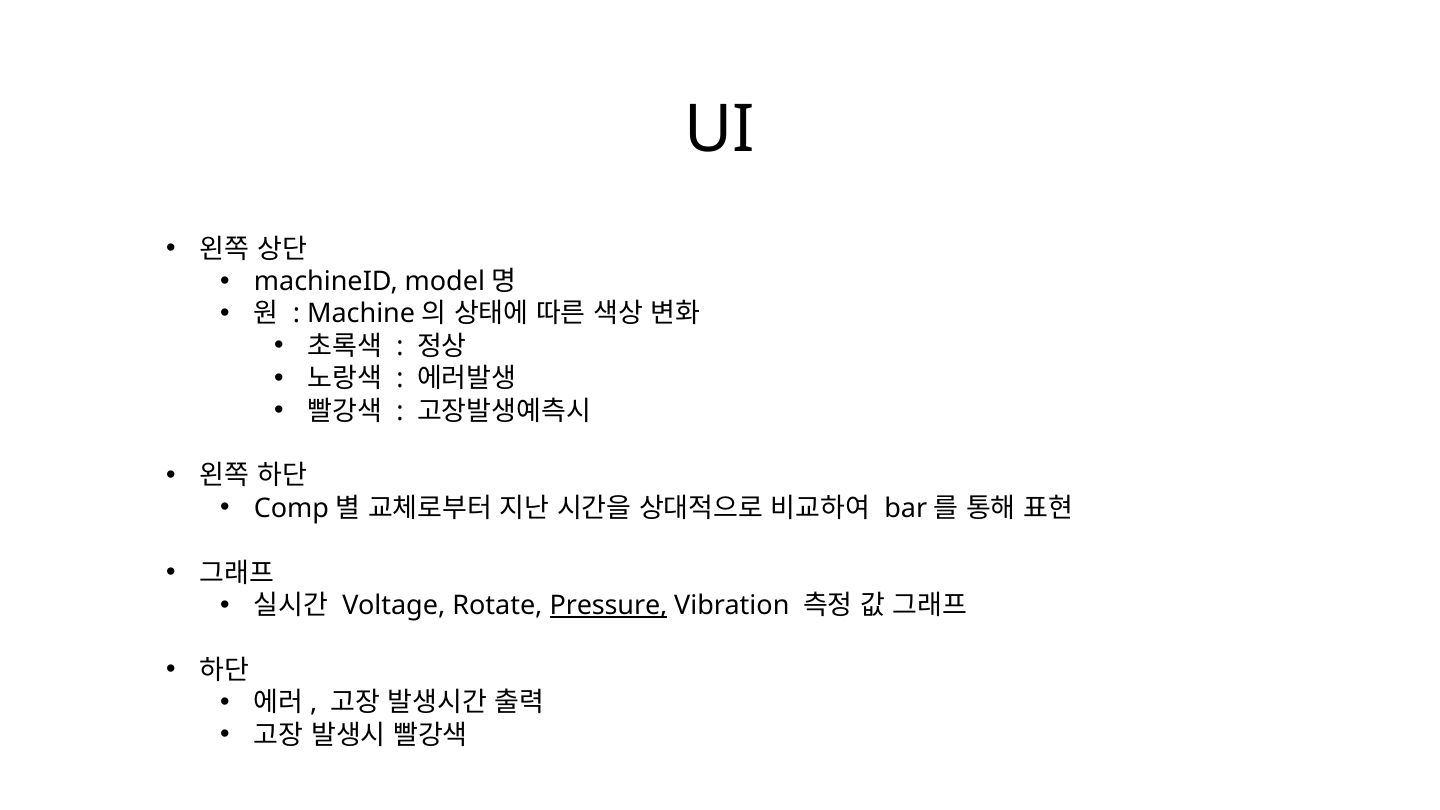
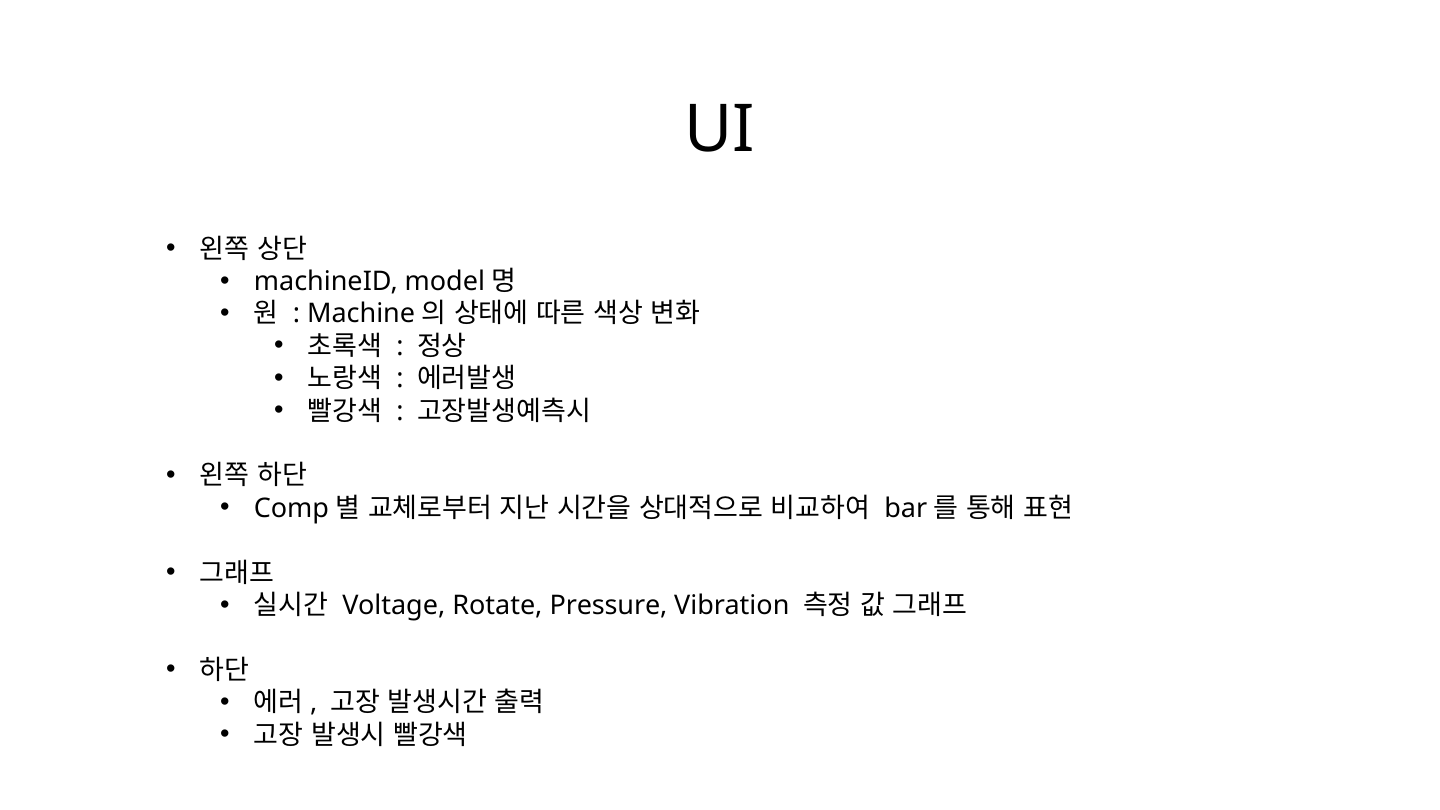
Pressure underline: present -> none (608, 606)
